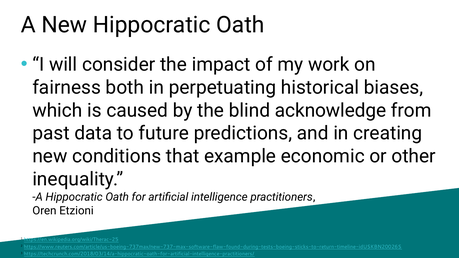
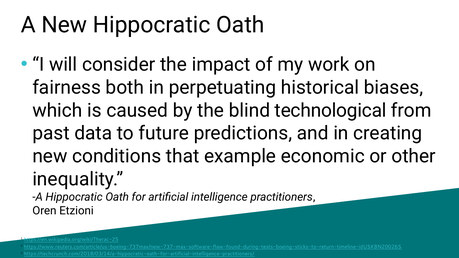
acknowledge: acknowledge -> technological (331, 110)
